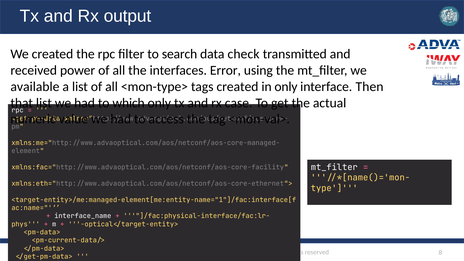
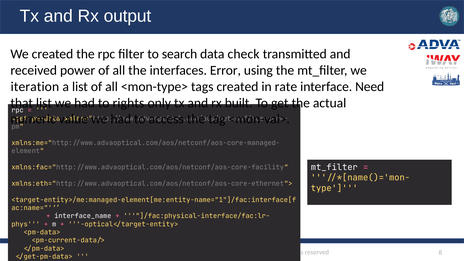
available: available -> iteration (35, 87)
in only: only -> rate (286, 87)
Then: Then -> Need (370, 87)
to which: which -> rights (128, 103)
case: case -> built (239, 103)
